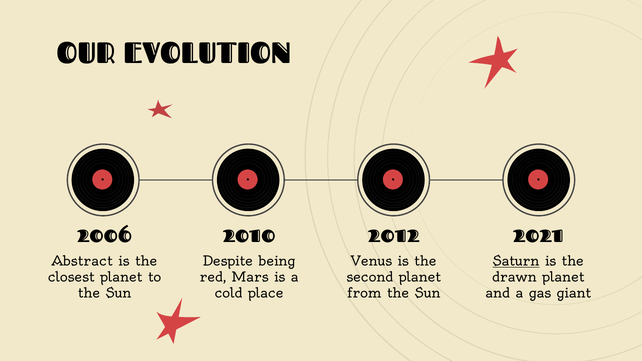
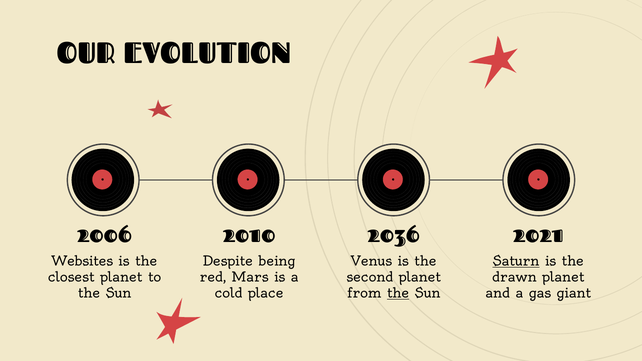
2012: 2012 -> 2036 (394, 235)
Abstract: Abstract -> Websites (82, 262)
the underline: none -> present (398, 294)
